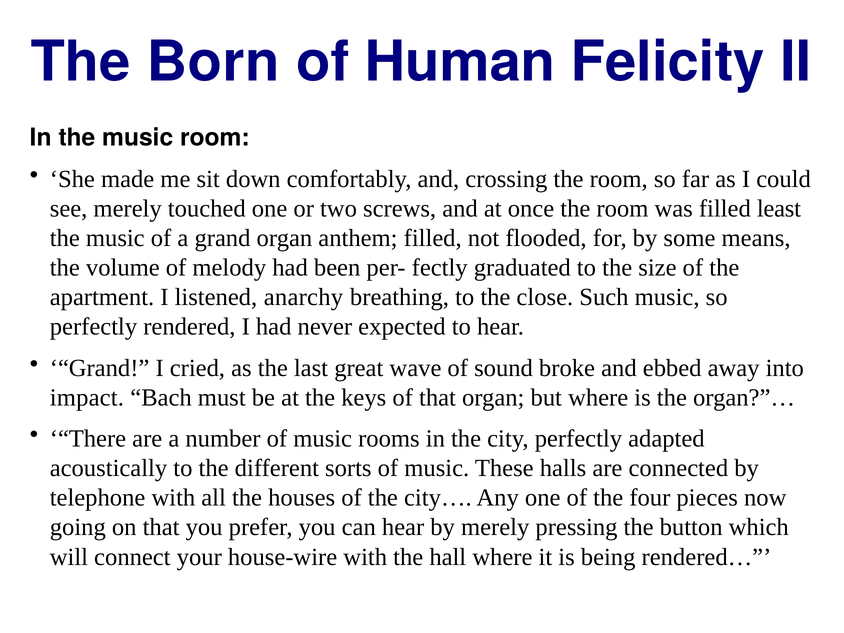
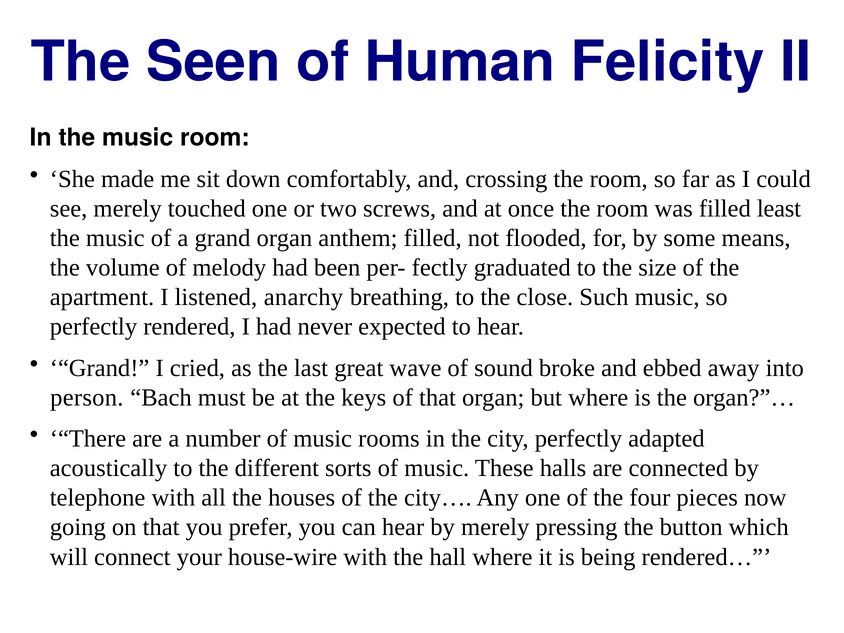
Born: Born -> Seen (213, 62)
impact: impact -> person (87, 397)
